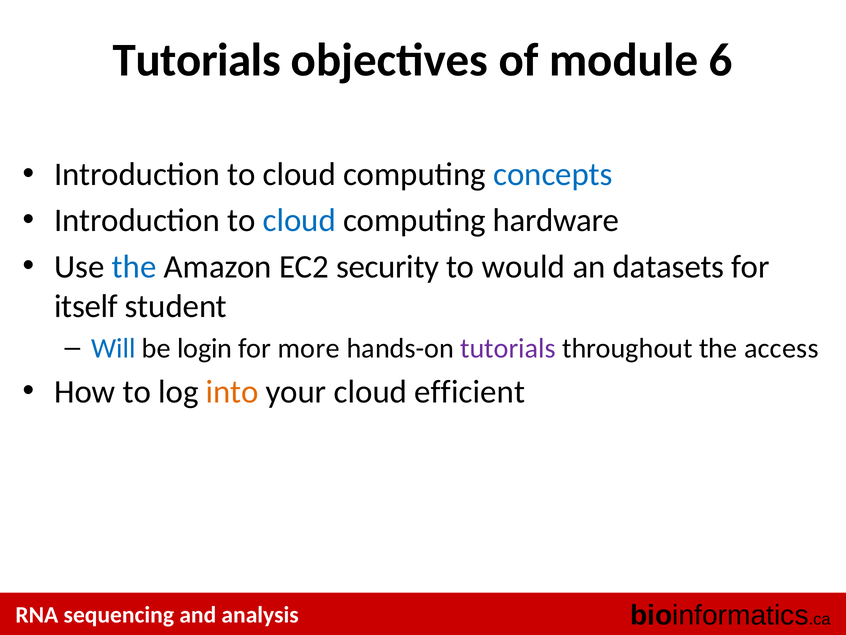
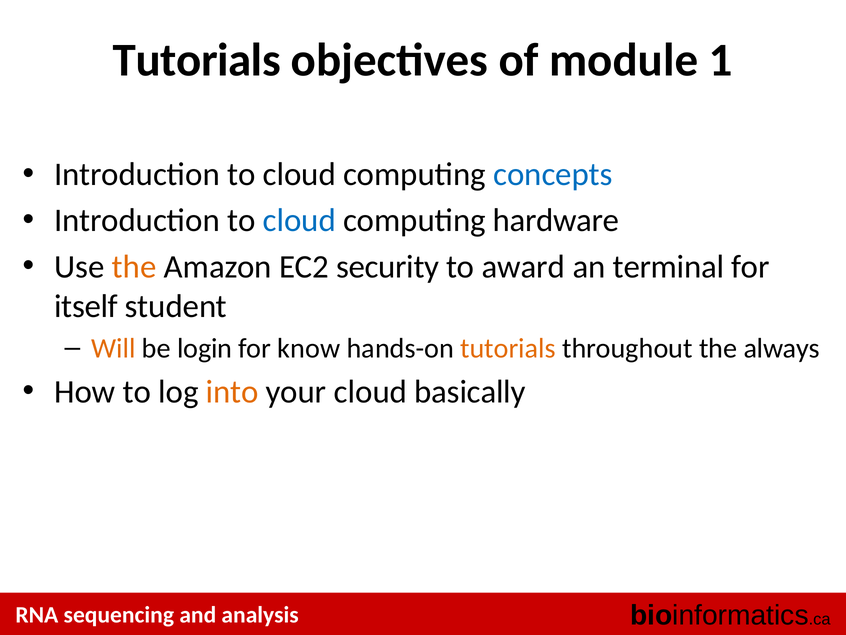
6: 6 -> 1 (721, 60)
the colour: blue -> orange (134, 267)
would: would -> award (523, 267)
datasets: datasets -> terminal (669, 267)
Will colour: blue -> orange (113, 348)
more: more -> know (309, 348)
tutorials colour: purple -> orange (508, 348)
access: access -> always (782, 348)
efficient: efficient -> basically (470, 392)
